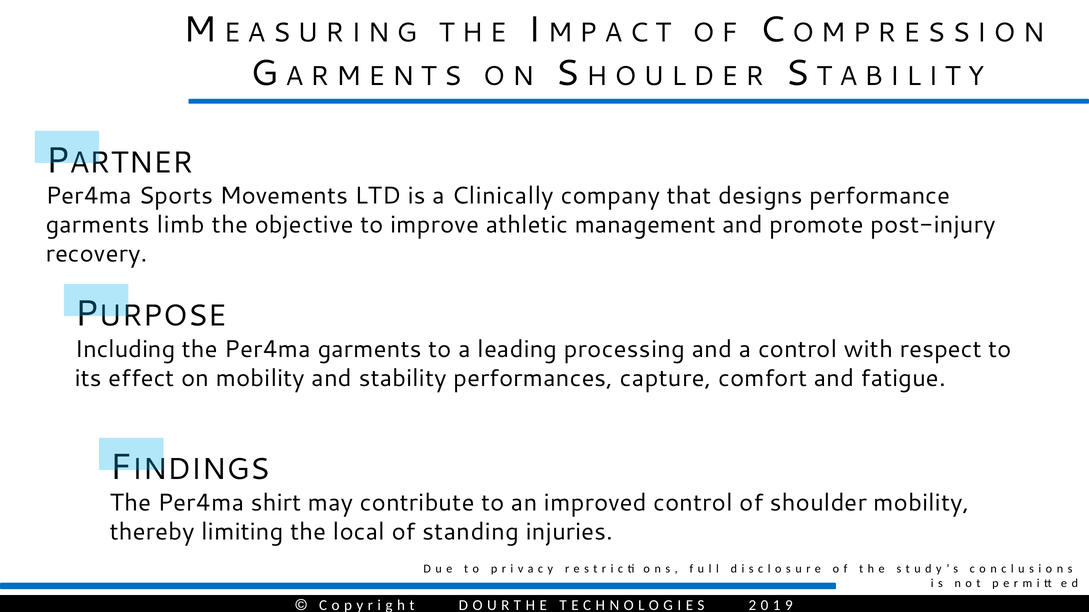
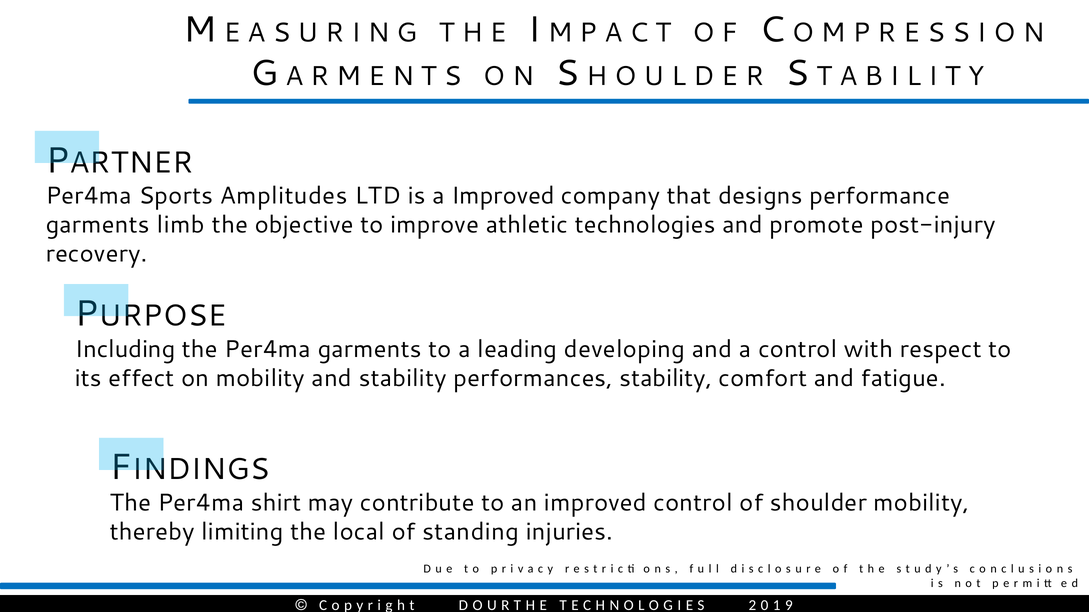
Movements: Movements -> Amplitudes (284, 196)
a Clinically: Clinically -> Improved (503, 196)
management: management -> technologies (645, 225)
processing: processing -> developing (625, 349)
performances capture: capture -> stability (666, 378)
